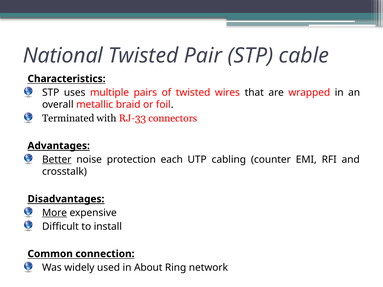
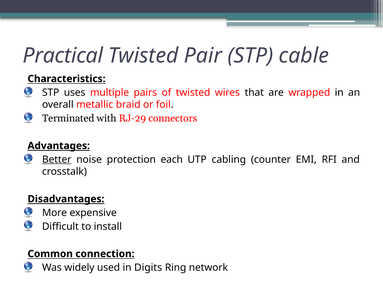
National: National -> Practical (63, 56)
RJ-33: RJ-33 -> RJ-29 (132, 118)
More underline: present -> none (55, 213)
About: About -> Digits (148, 268)
